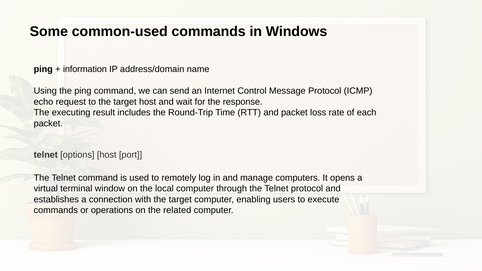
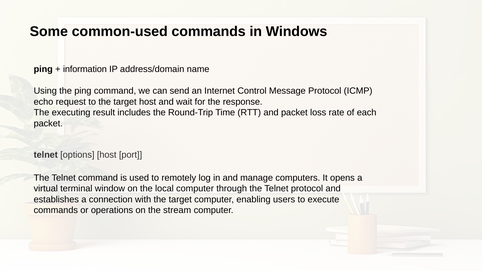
related: related -> stream (177, 210)
